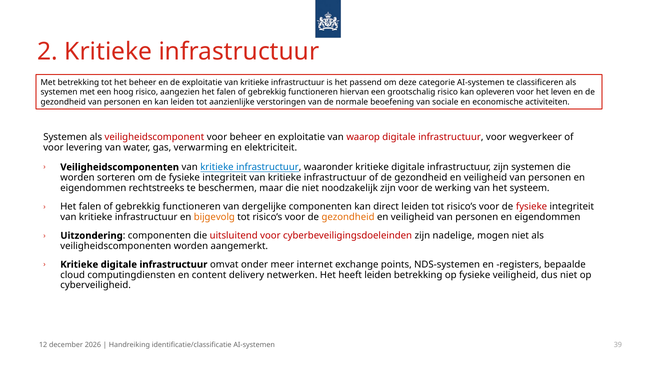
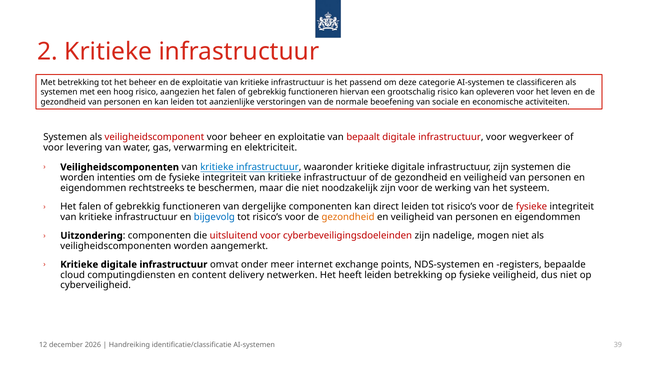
waarop: waarop -> bepaalt (363, 137)
sorteren: sorteren -> intenties (116, 178)
bijgevolg colour: orange -> blue (214, 217)
